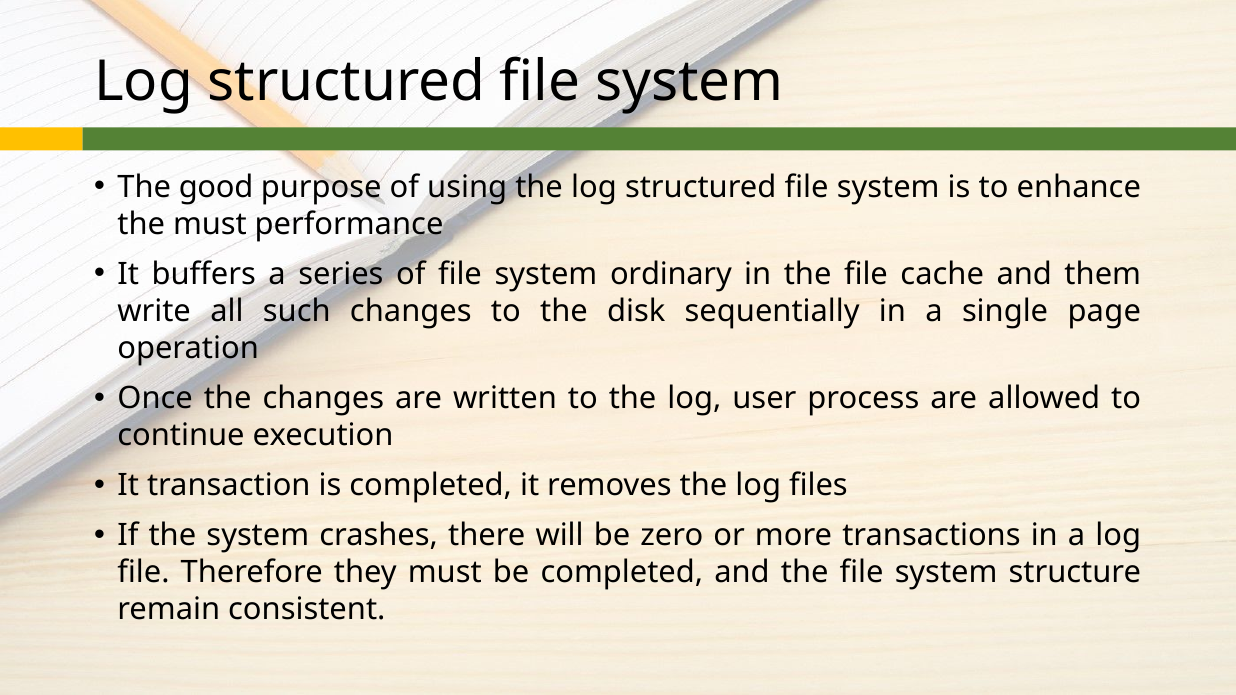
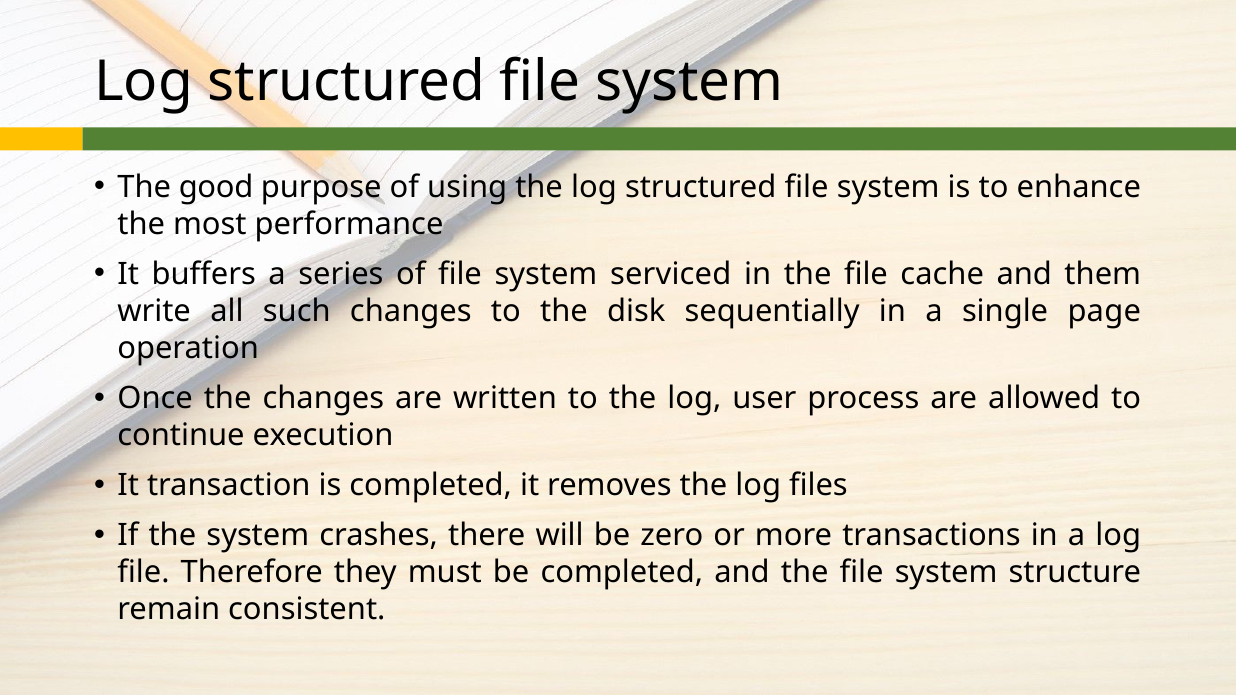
the must: must -> most (210, 225)
ordinary: ordinary -> serviced (671, 275)
